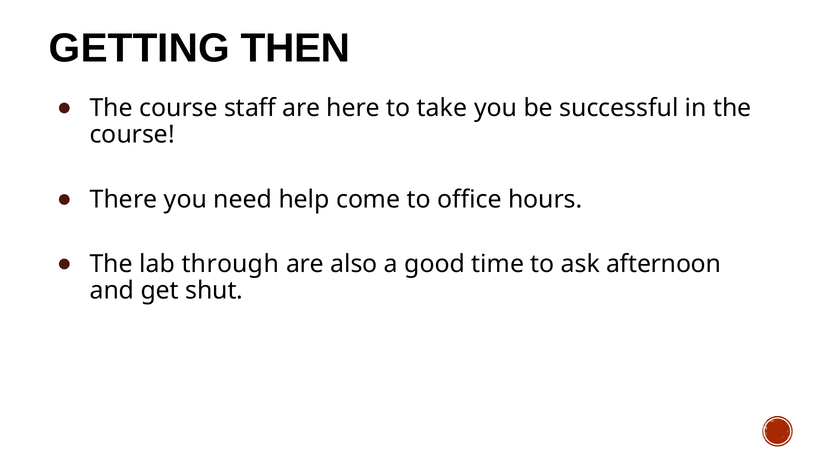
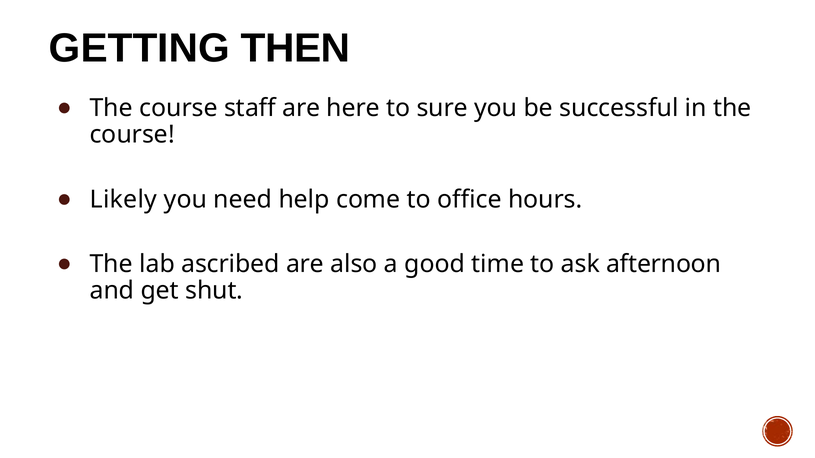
take: take -> sure (442, 108)
There: There -> Likely (123, 200)
through: through -> ascribed (230, 264)
